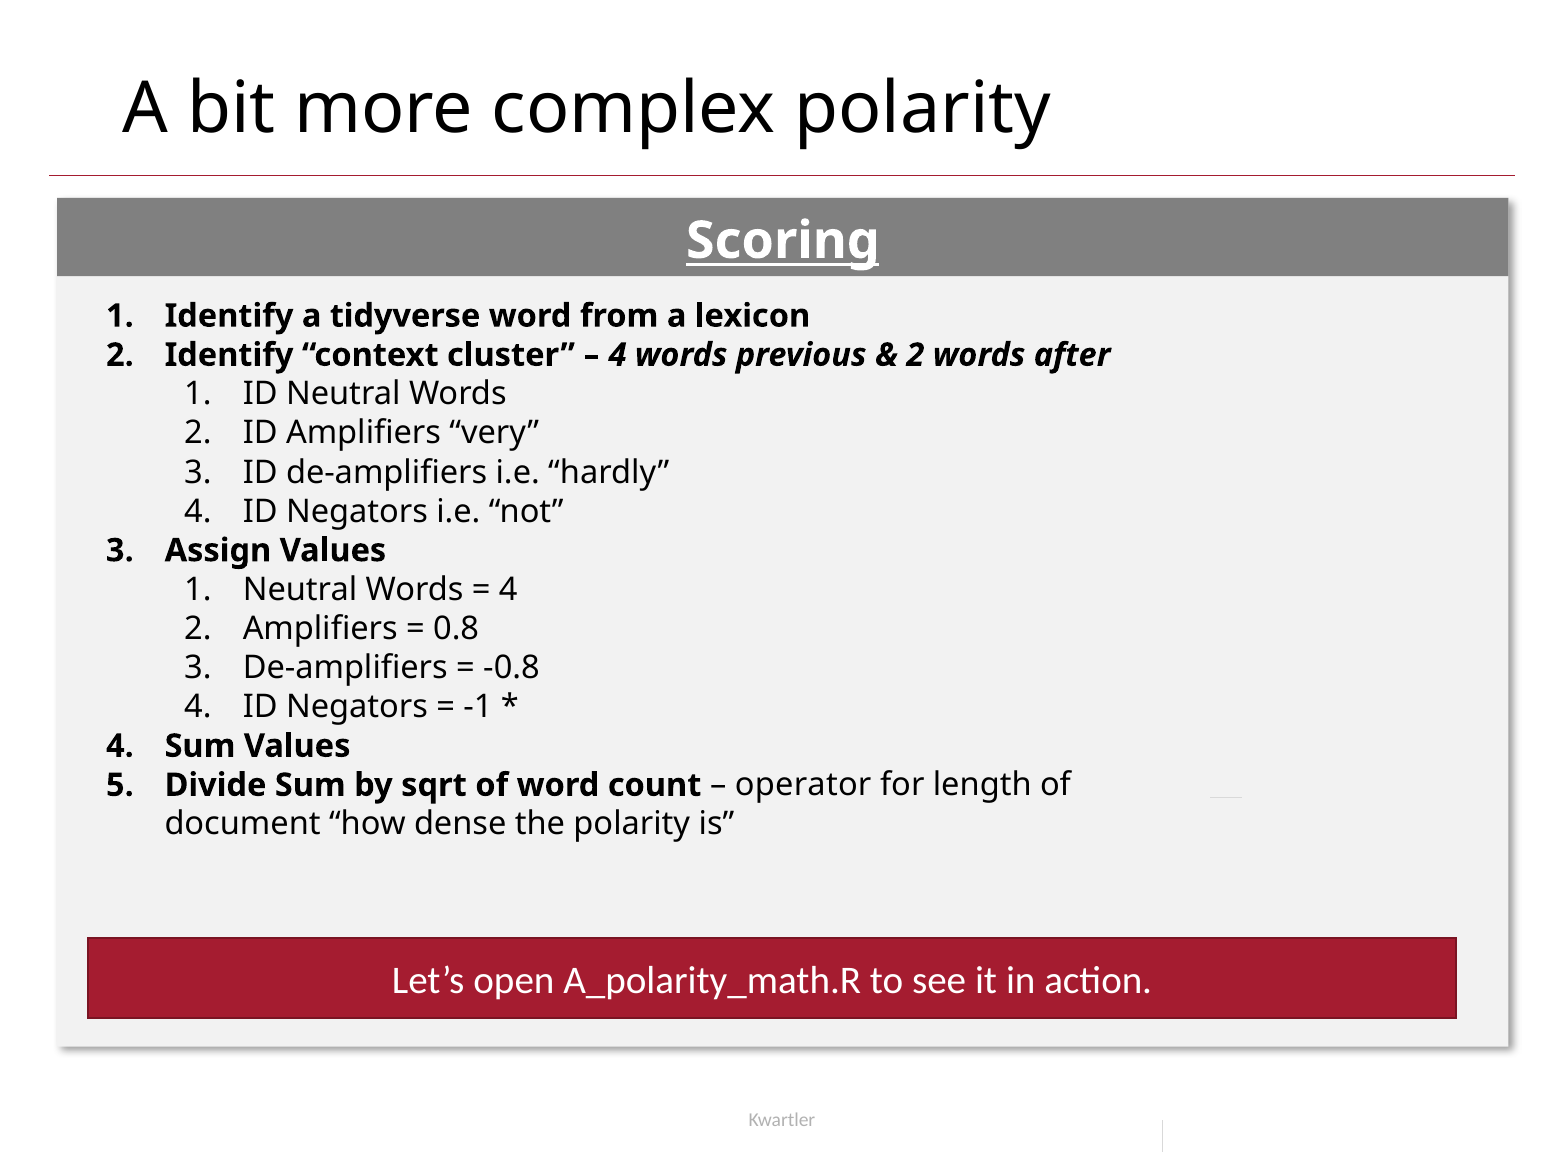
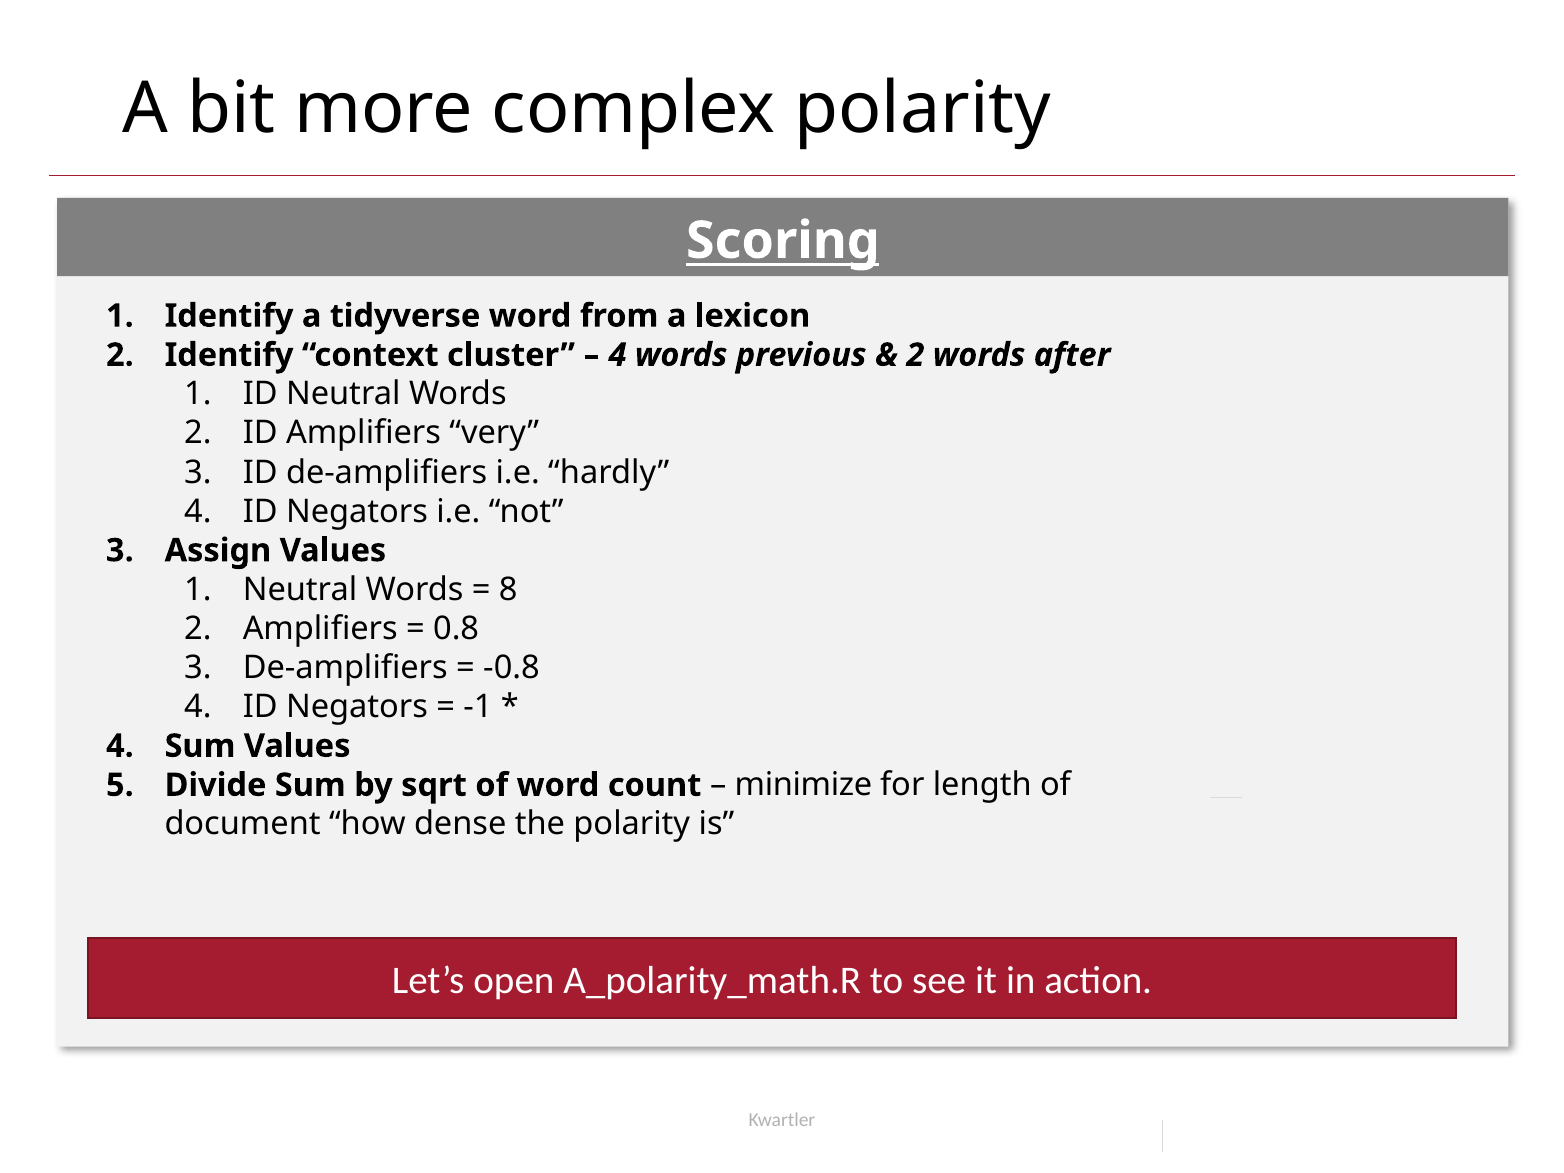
4: 4 -> 8 (508, 590)
operator: operator -> minimize (803, 785)
